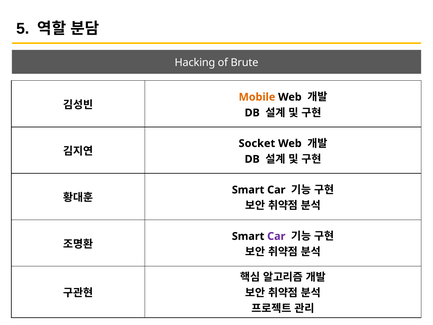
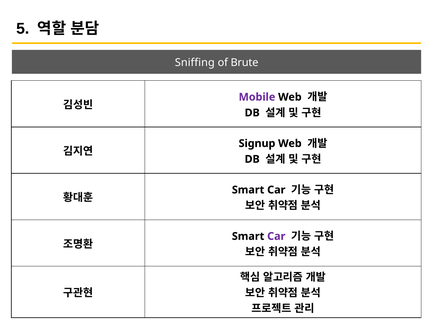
Hacking: Hacking -> Sniffing (195, 63)
Mobile colour: orange -> purple (257, 97)
Socket: Socket -> Signup (257, 143)
